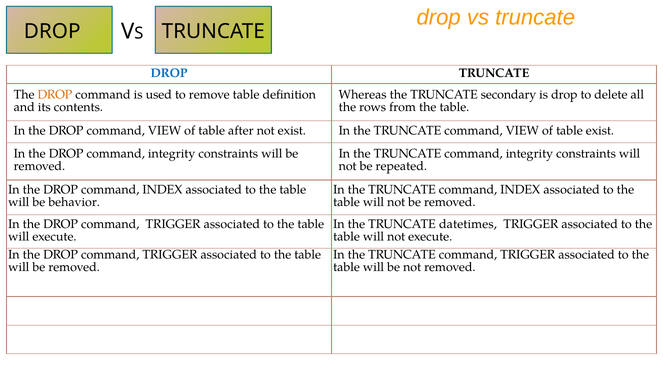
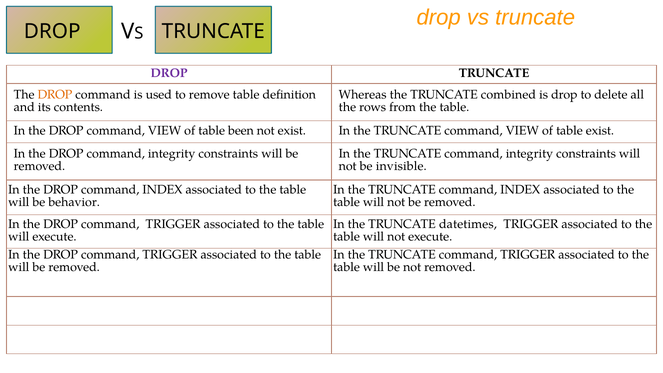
DROP colour: blue -> purple (169, 73)
secondary: secondary -> combined (508, 94)
after: after -> been (241, 130)
repeated: repeated -> invisible (401, 166)
